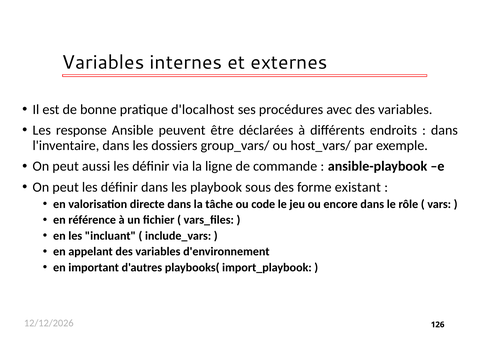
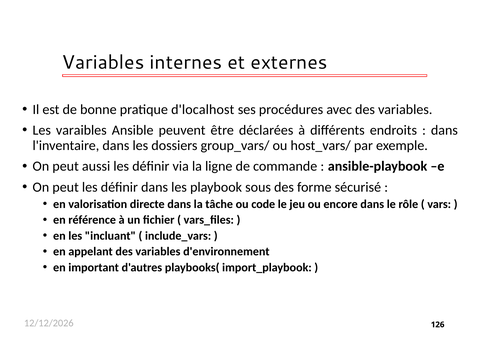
response: response -> varaibles (81, 130)
existant: existant -> sécurisé (358, 187)
